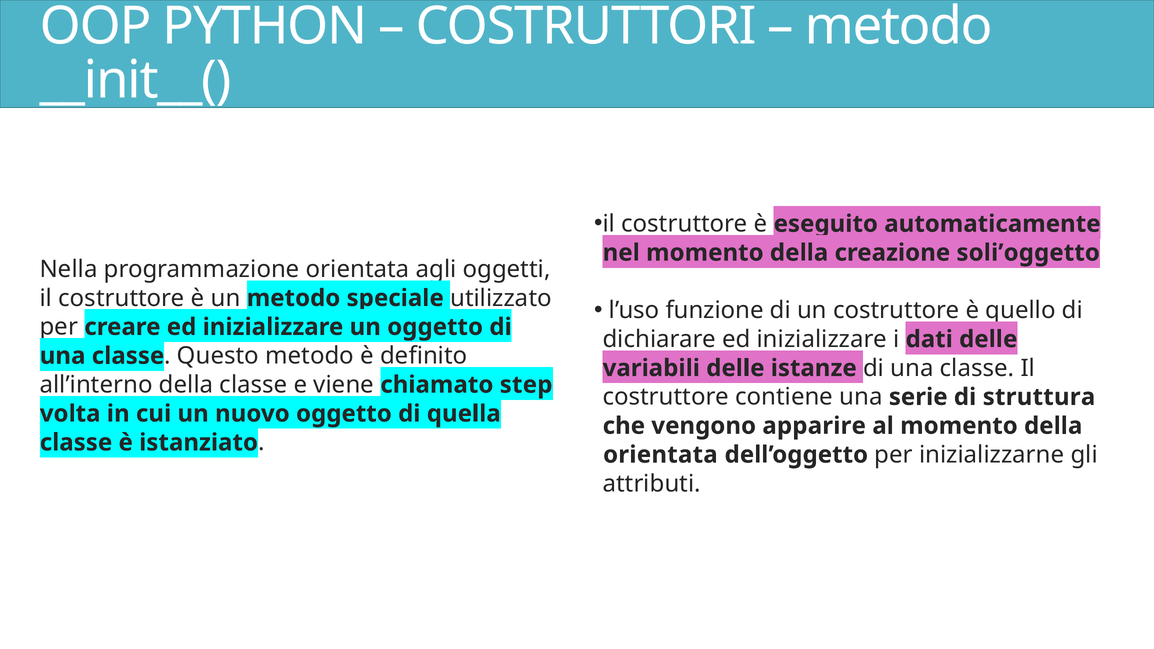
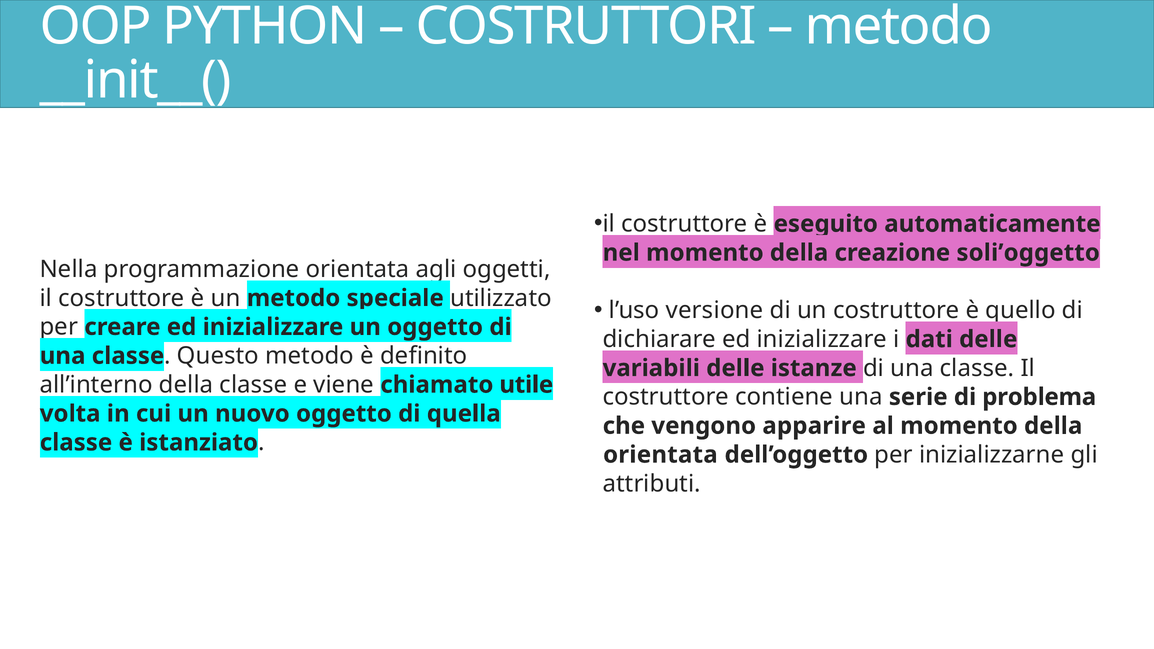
funzione: funzione -> versione (715, 310)
step: step -> utile (526, 385)
struttura: struttura -> problema (1039, 397)
